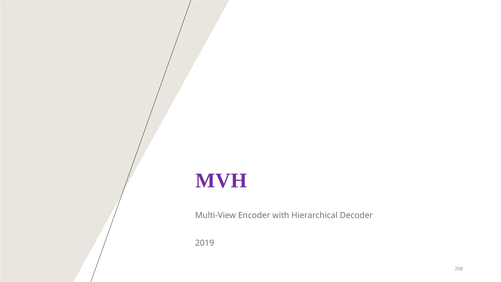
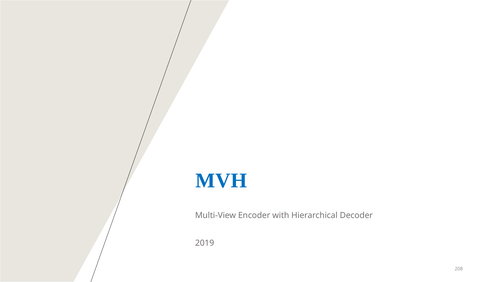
MVH colour: purple -> blue (221, 181)
